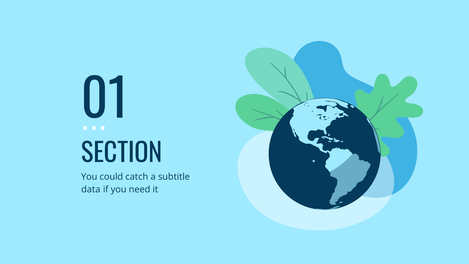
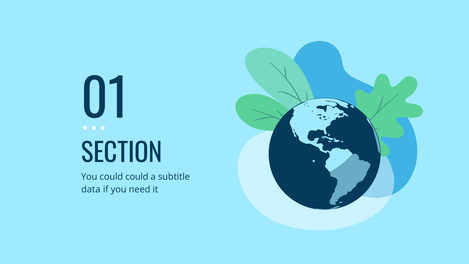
could catch: catch -> could (137, 177)
